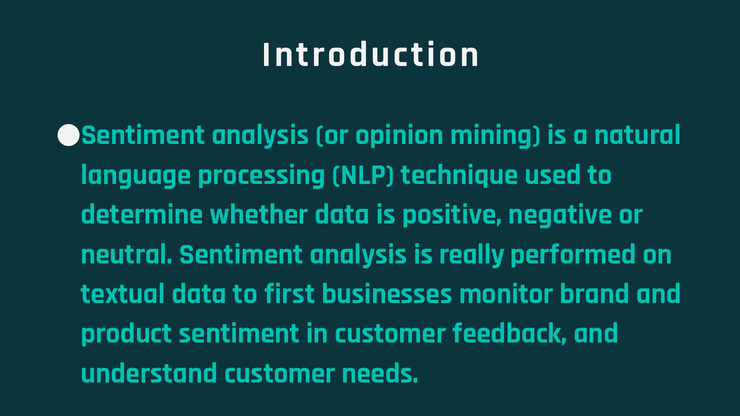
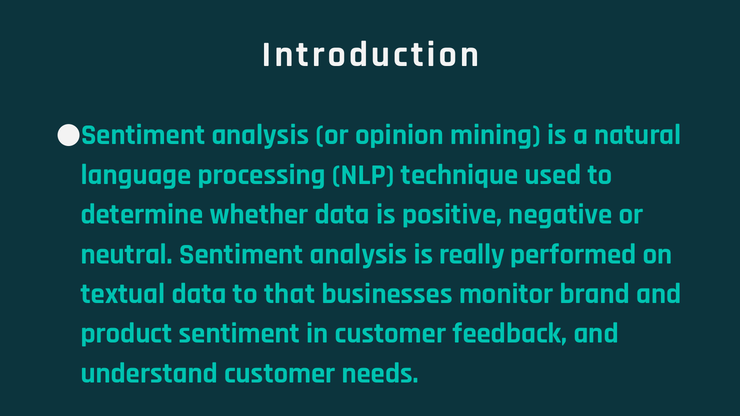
first: first -> that (290, 294)
